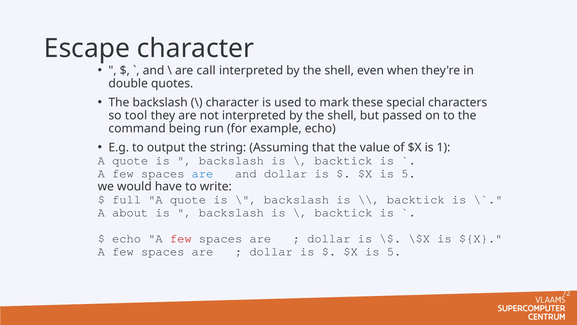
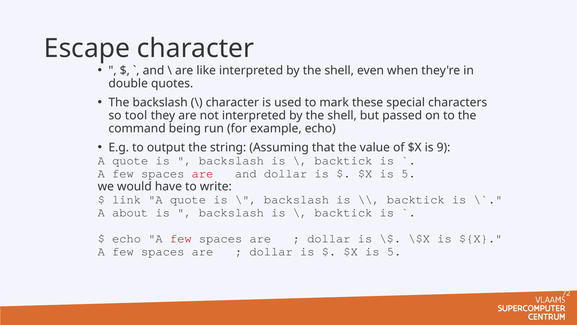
call: call -> like (206, 70)
1: 1 -> 9 (444, 147)
are colour: blue -> red (202, 173)
full: full -> link (127, 199)
